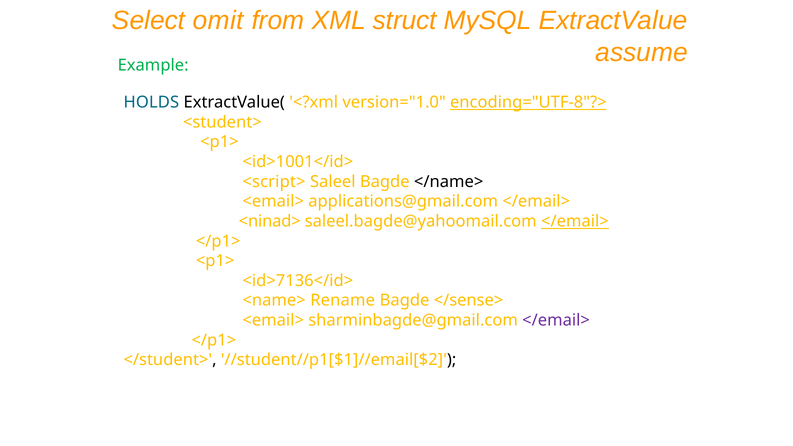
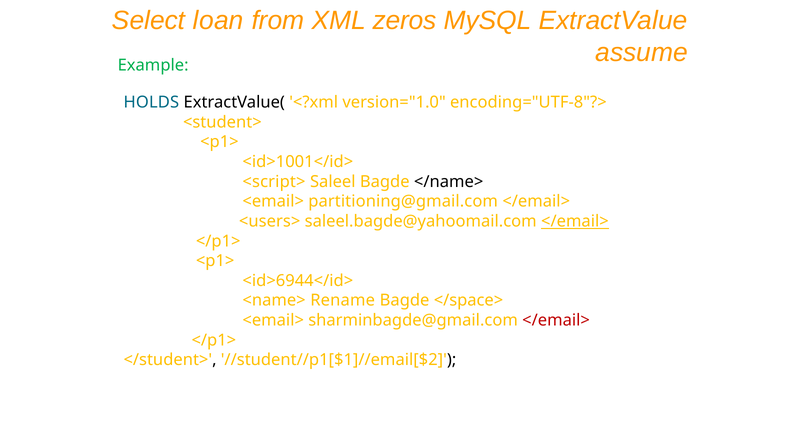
omit: omit -> loan (218, 21)
struct: struct -> zeros (405, 21)
encoding="UTF-8"?> underline: present -> none (528, 102)
applications@gmail.com: applications@gmail.com -> partitioning@gmail.com (403, 201)
<ninad>: <ninad> -> <users> (270, 221)
<id>7136</id>: <id>7136</id> -> <id>6944</id> (298, 281)
</sense>: </sense> -> </space> (468, 301)
</email> colour: purple -> red (556, 320)
